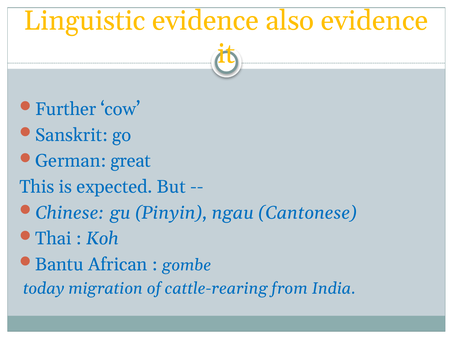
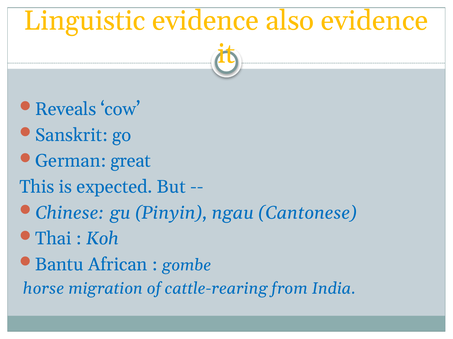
Further: Further -> Reveals (66, 109)
today: today -> horse (44, 289)
